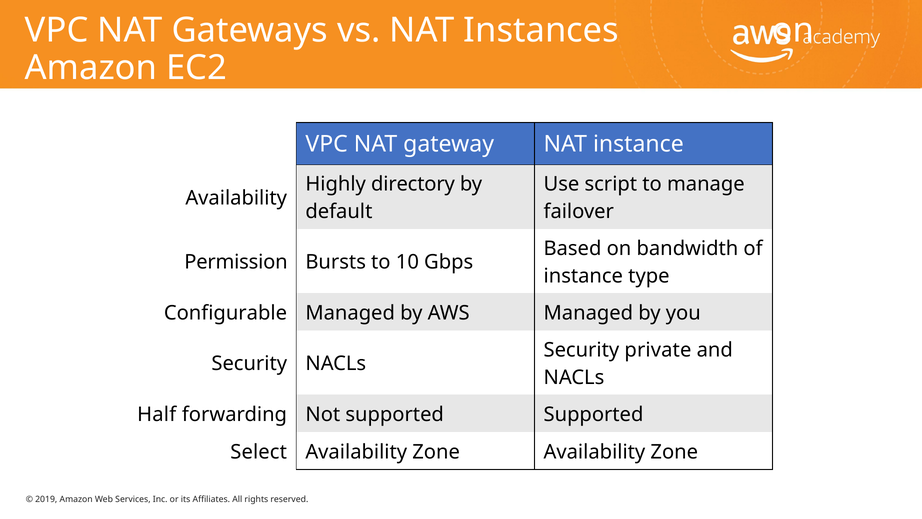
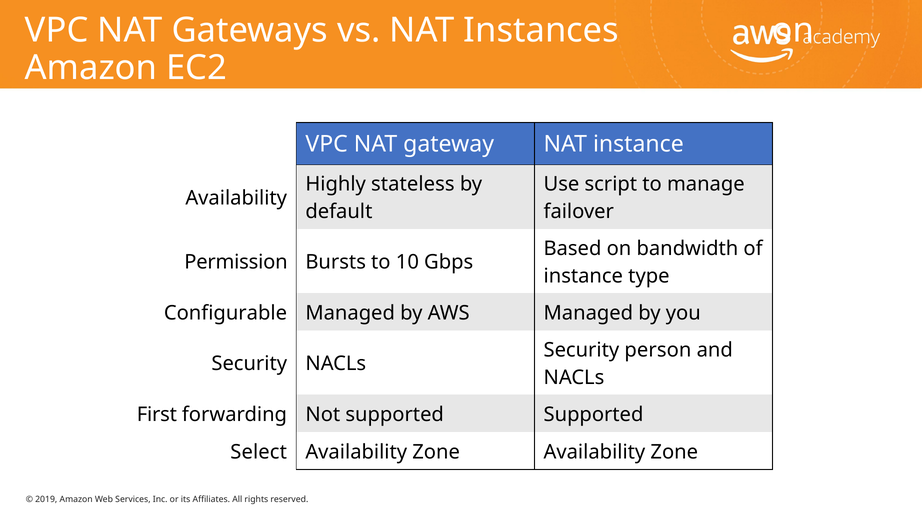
directory: directory -> stateless (413, 184)
private: private -> person (658, 350)
Half: Half -> First (157, 414)
